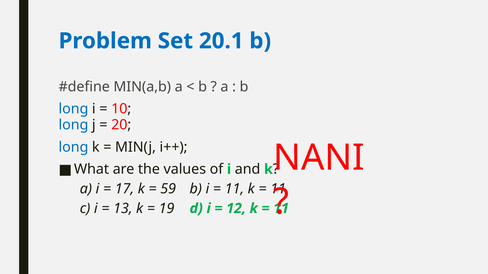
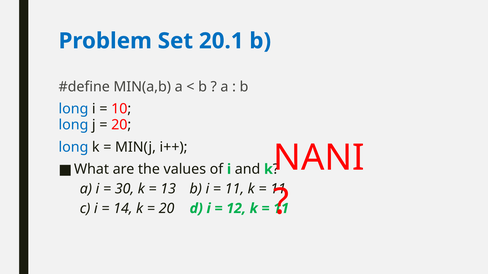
17: 17 -> 30 (124, 189)
59: 59 -> 13 (168, 189)
13: 13 -> 14 (123, 209)
19: 19 -> 20 (167, 209)
